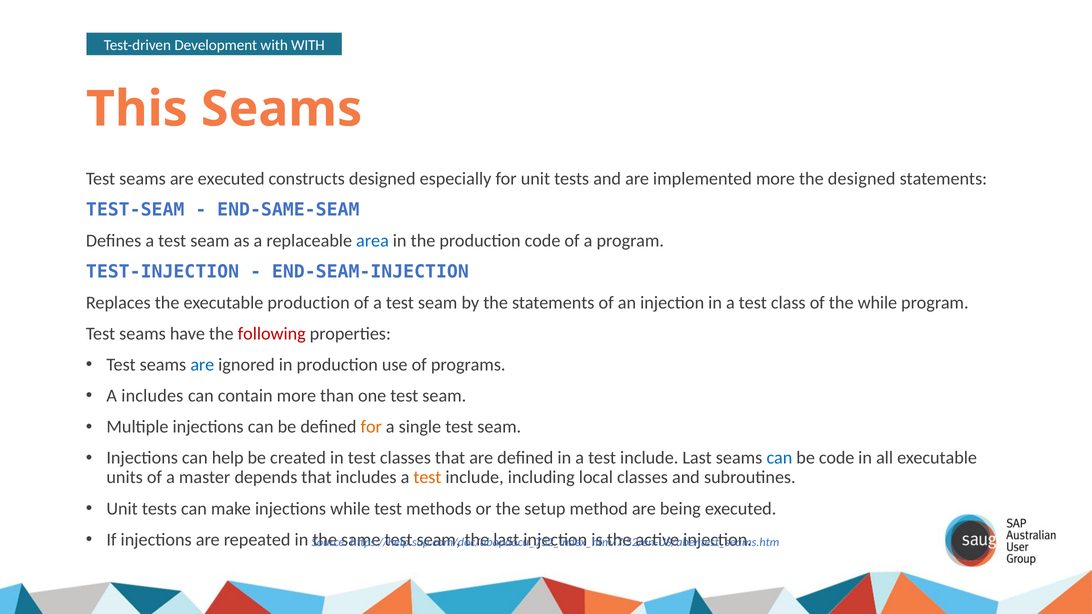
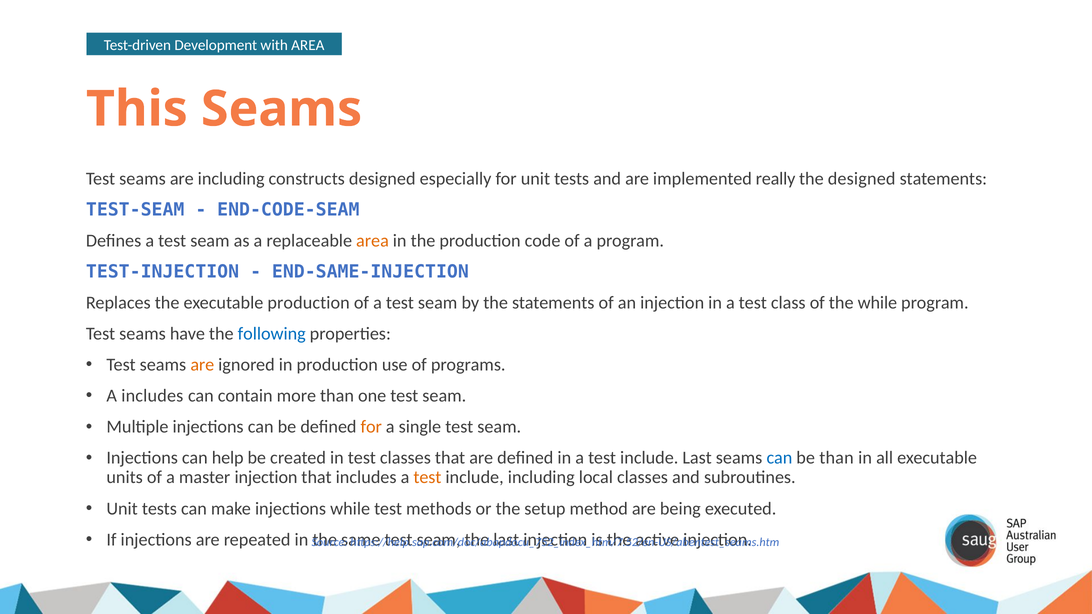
with WITH: WITH -> AREA (308, 45)
are executed: executed -> including (231, 179)
implemented more: more -> really (776, 179)
END-SAME-SEAM: END-SAME-SEAM -> END-CODE-SEAM (288, 210)
area colour: blue -> orange (372, 241)
END-SEAM-INJECTION: END-SEAM-INJECTION -> END-SAME-INJECTION (370, 272)
following colour: red -> blue (272, 334)
are colour: blue -> orange (202, 365)
be code: code -> than (836, 458)
master depends: depends -> injection (266, 478)
